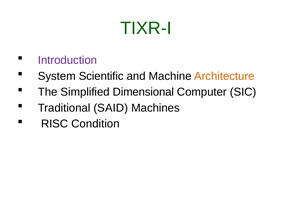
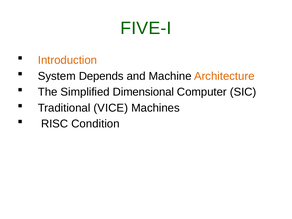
TIXR-I: TIXR-I -> FIVE-I (146, 28)
Introduction colour: purple -> orange (68, 60)
Scientific: Scientific -> Depends (101, 76)
SAID: SAID -> VICE (111, 108)
